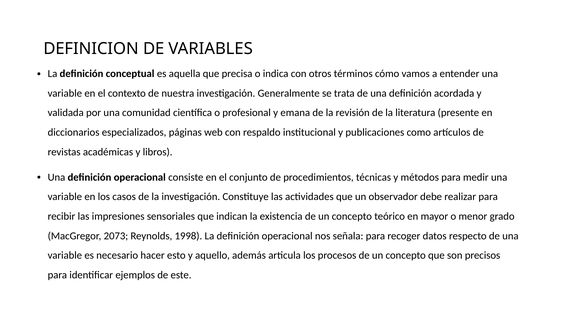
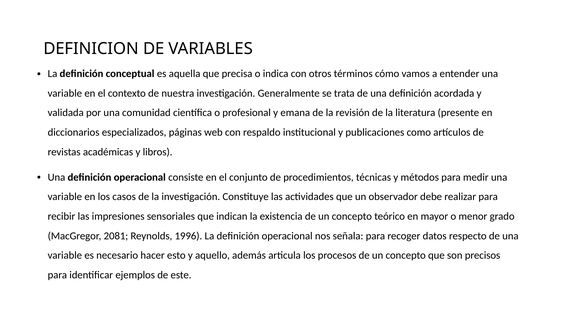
2073: 2073 -> 2081 (116, 236)
1998: 1998 -> 1996 (188, 236)
